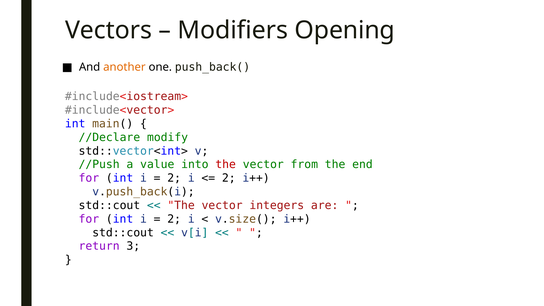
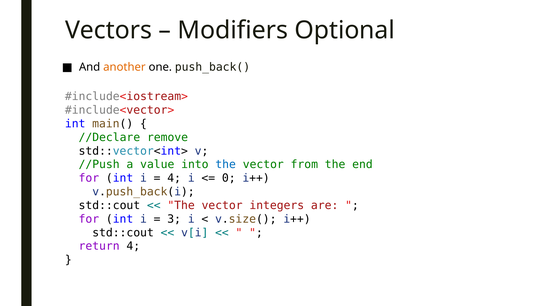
Opening: Opening -> Optional (345, 30)
modify: modify -> remove (168, 137)
the colour: red -> blue (226, 165)
2: 2 -> 4 (174, 178)
2: 2 -> 0 (229, 178)
2: 2 -> 3 (174, 219)
return 3: 3 -> 4 (133, 246)
